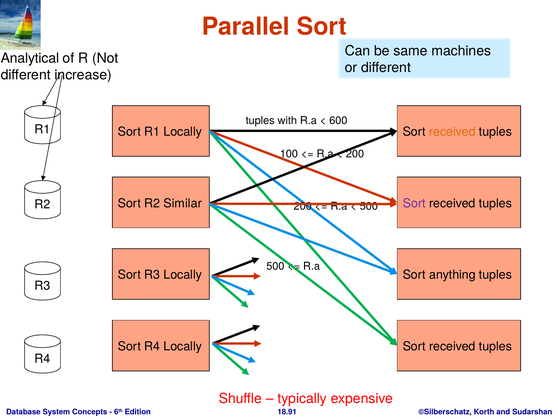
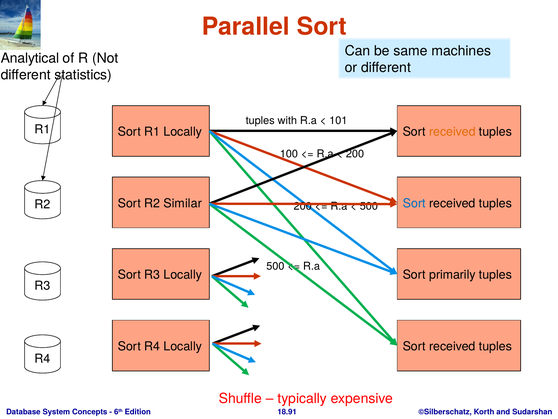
increase: increase -> statistics (83, 75)
600: 600 -> 101 (338, 120)
Sort colour: purple -> blue (414, 203)
anything: anything -> primarily (452, 275)
